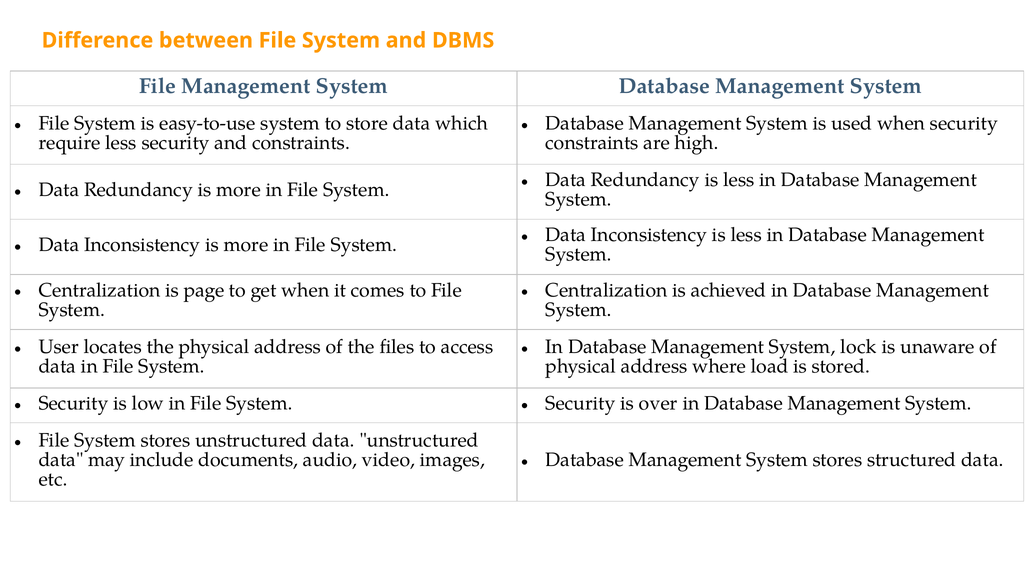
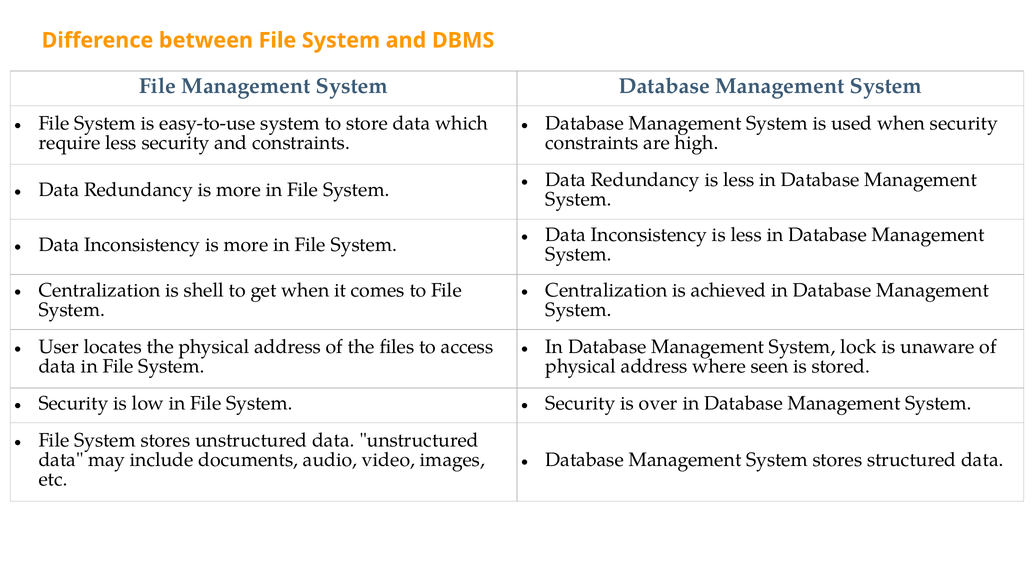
page: page -> shell (204, 290)
load: load -> seen (770, 366)
